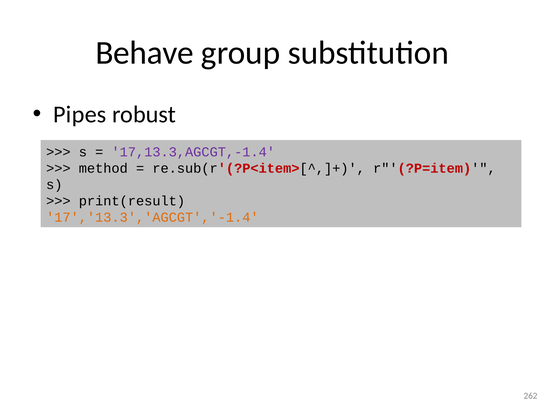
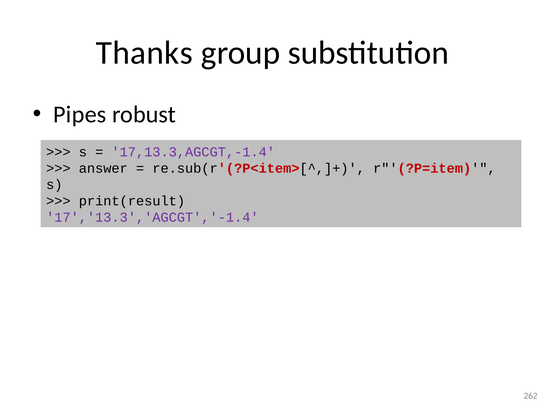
Behave: Behave -> Thanks (144, 53)
method: method -> answer (103, 168)
17','13.3','AGCGT','-1.4 colour: orange -> purple (152, 217)
